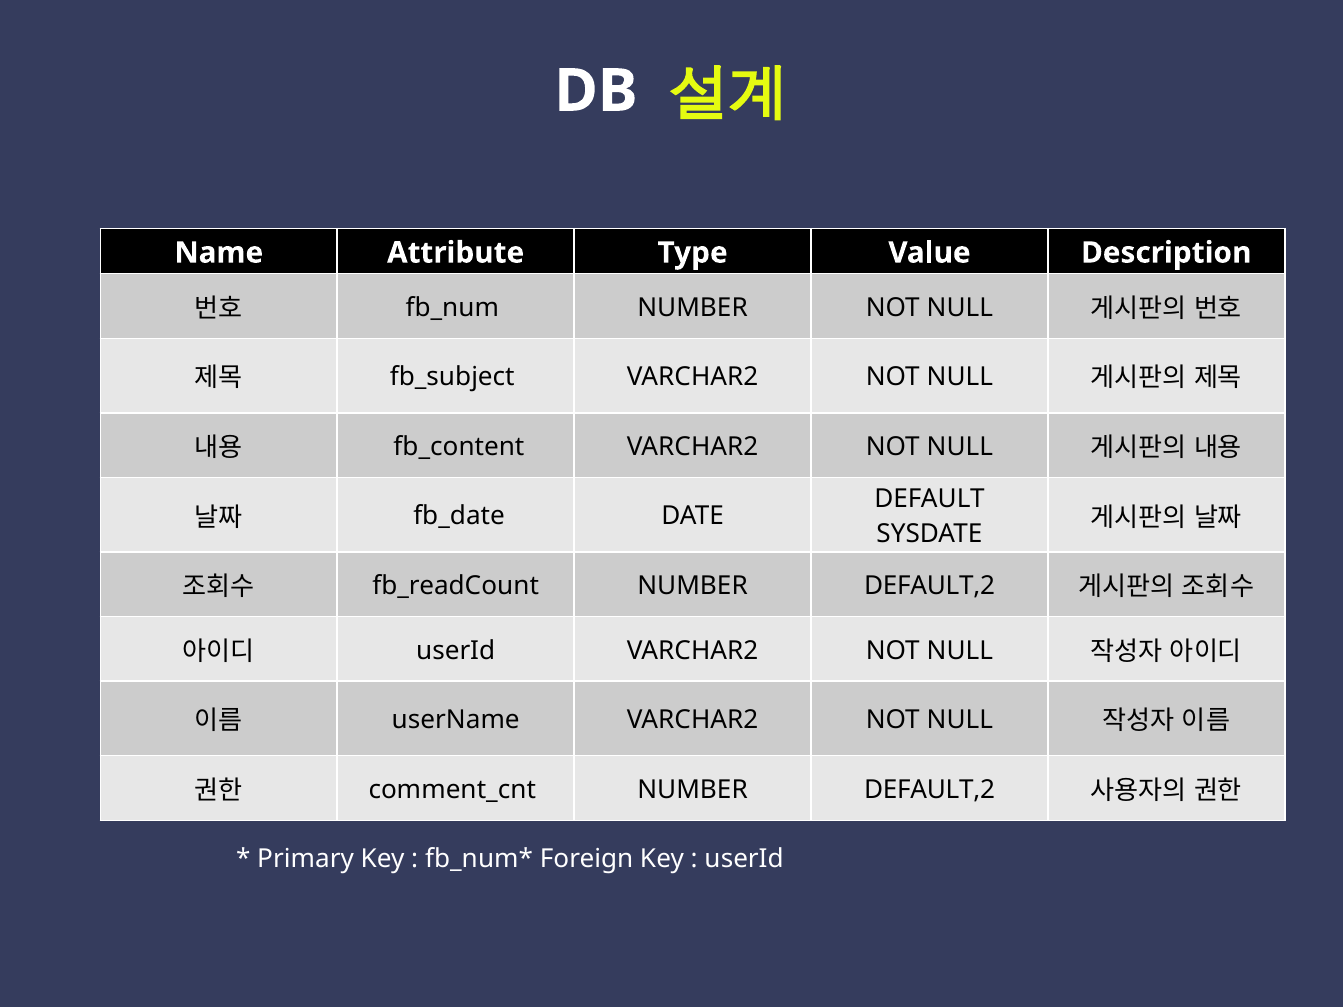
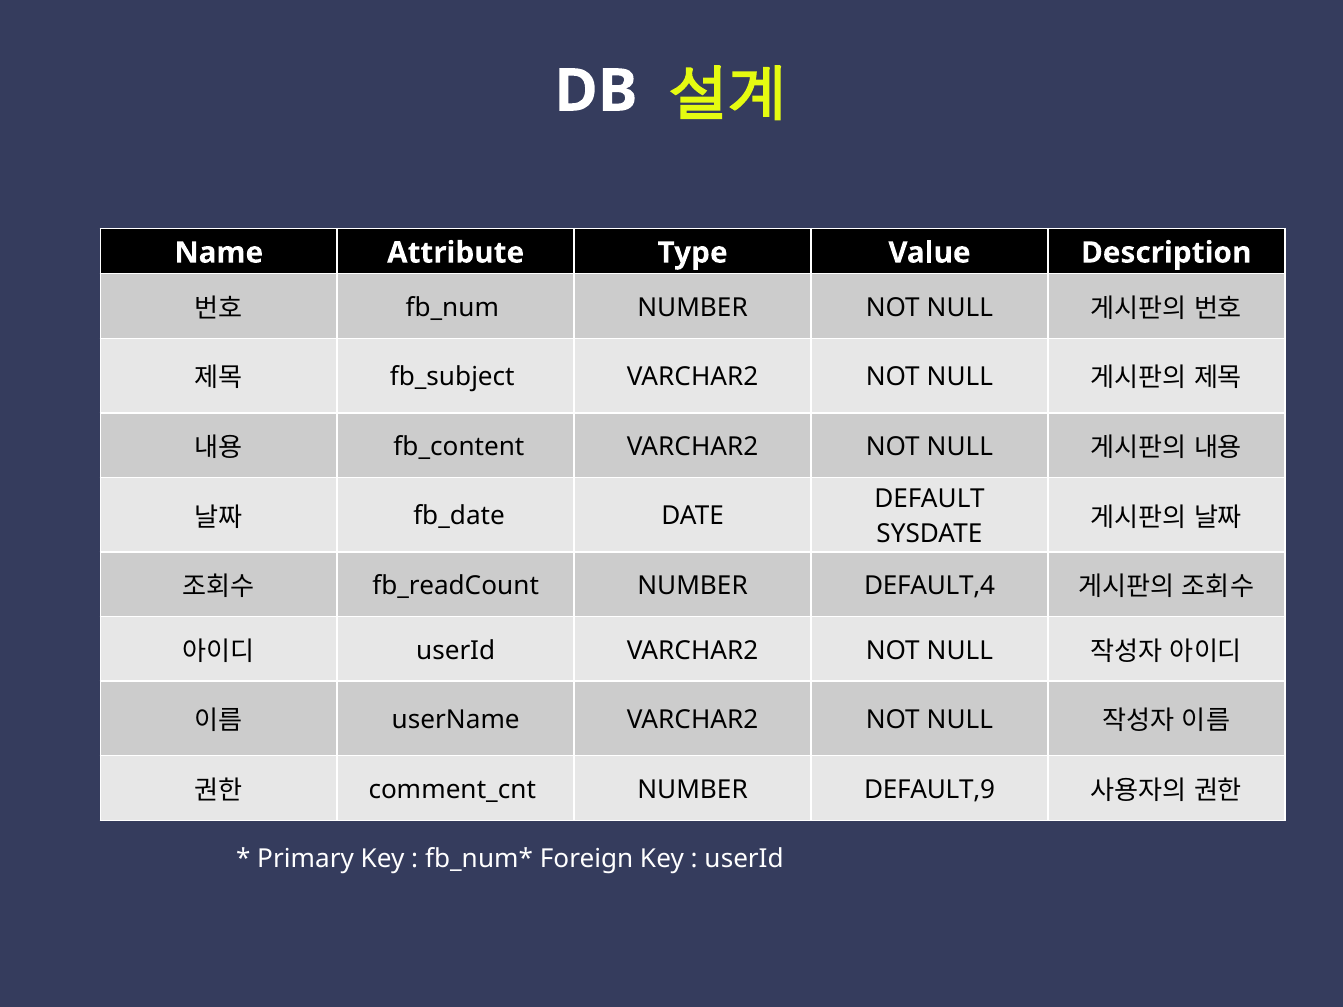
DEFAULT,2: DEFAULT,2 -> DEFAULT,4 (930, 586)
DEFAULT,2: DEFAULT,2 -> DEFAULT,9 (930, 790)
